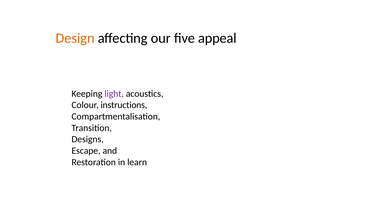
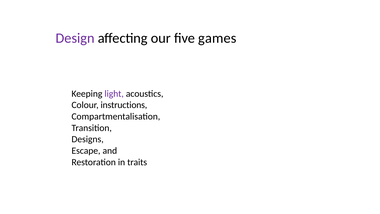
Design colour: orange -> purple (75, 38)
appeal: appeal -> games (217, 38)
learn: learn -> traits (137, 162)
